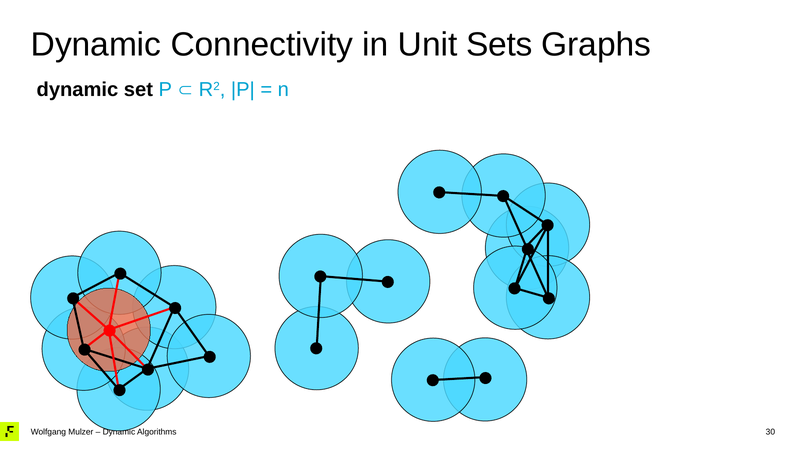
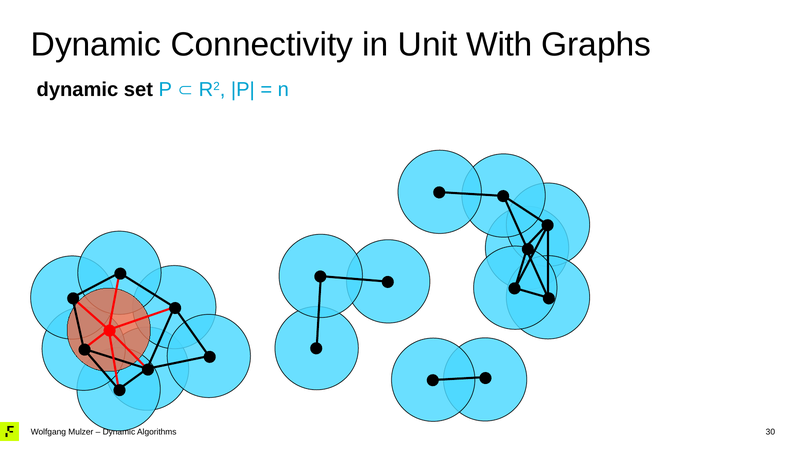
Sets: Sets -> With (500, 45)
